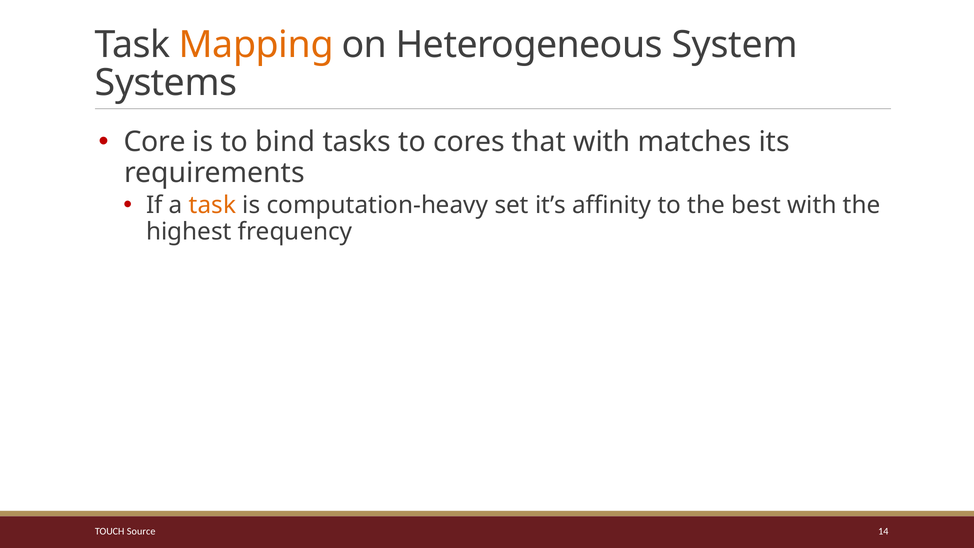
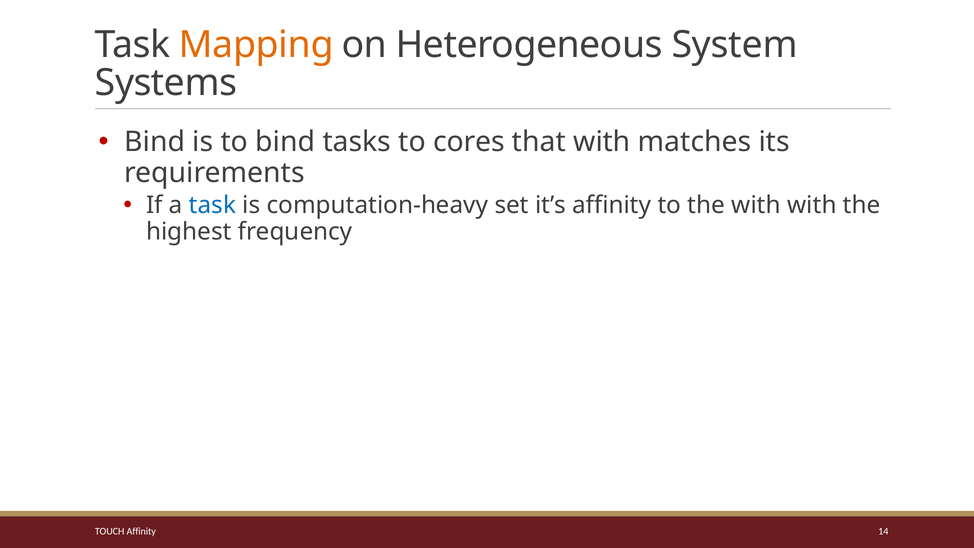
Core: Core -> Bind (155, 142)
task colour: orange -> blue (213, 205)
the best: best -> with (756, 205)
TOUCH Source: Source -> Affinity (141, 531)
